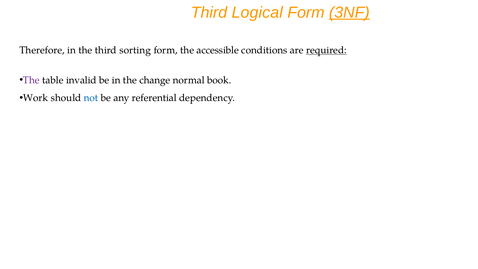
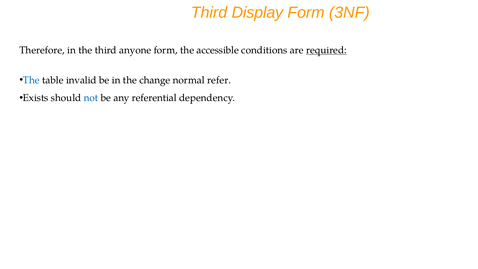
Logical: Logical -> Display (257, 12)
3NF underline: present -> none (349, 12)
sorting: sorting -> anyone (135, 50)
The colour: purple -> blue (31, 80)
book: book -> refer (219, 80)
Work: Work -> Exists (36, 98)
